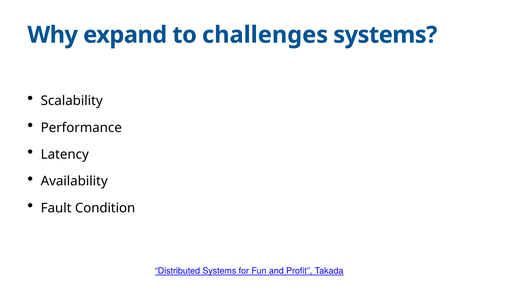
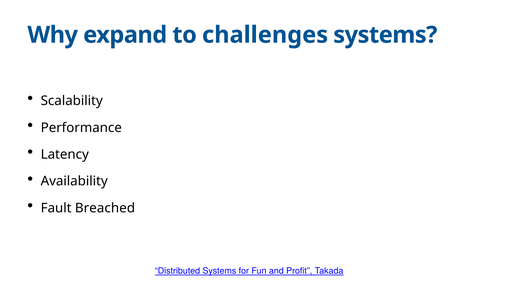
Condition: Condition -> Breached (105, 208)
